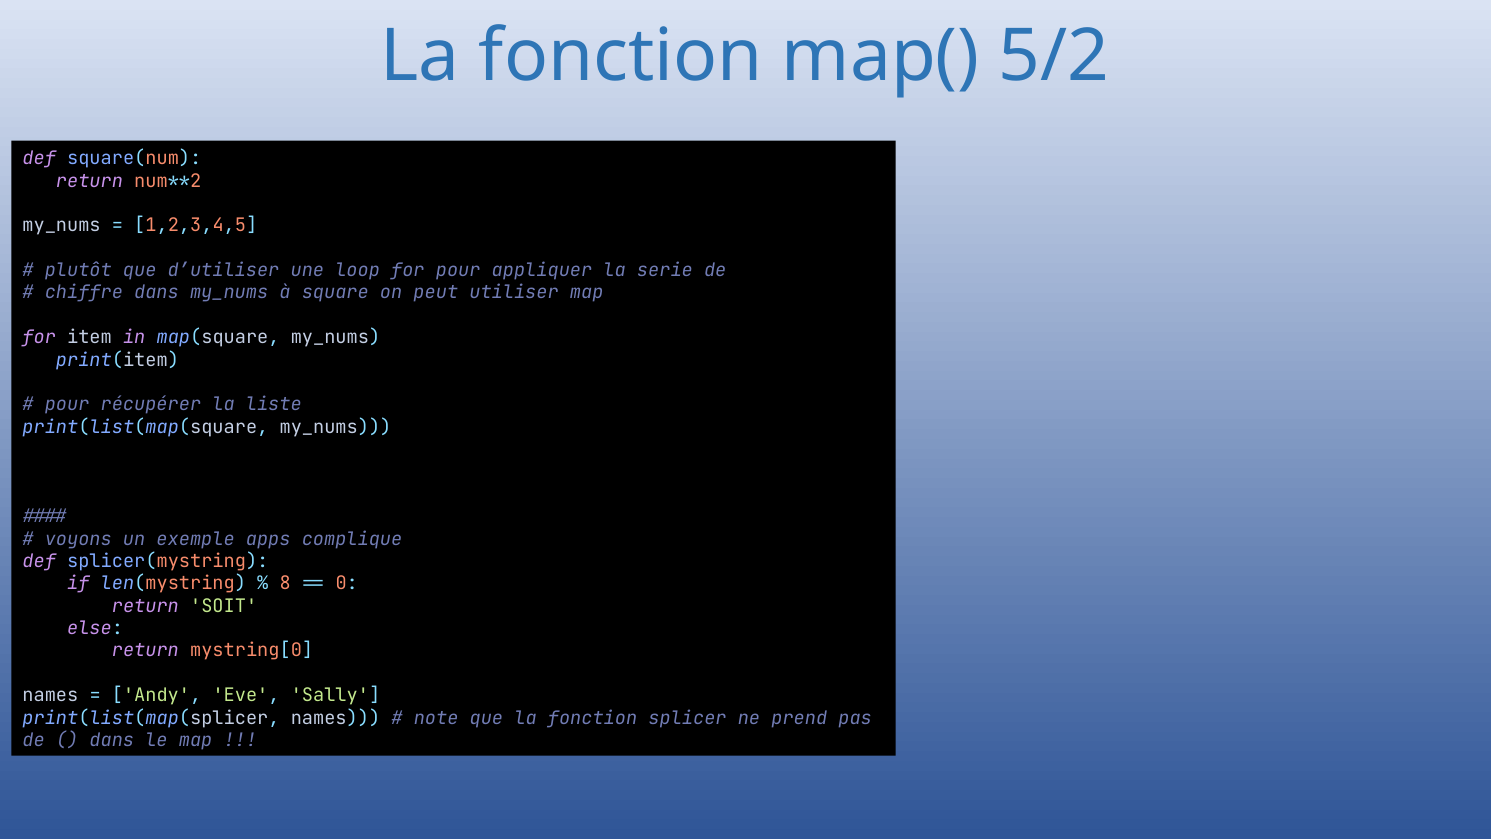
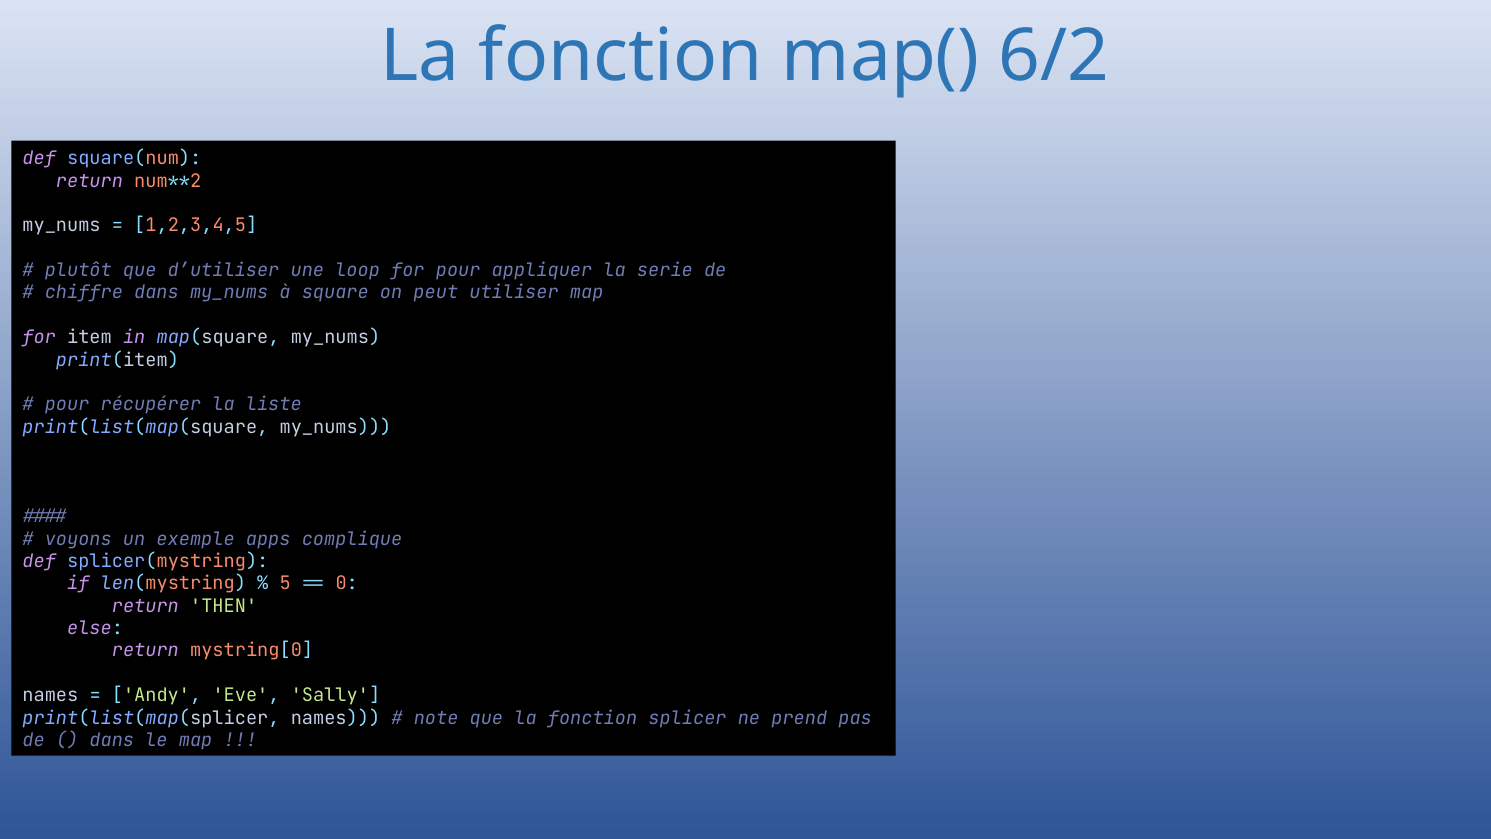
5/2: 5/2 -> 6/2 (1054, 56)
8: 8 -> 5 (285, 583)
SOIT: SOIT -> THEN (224, 606)
